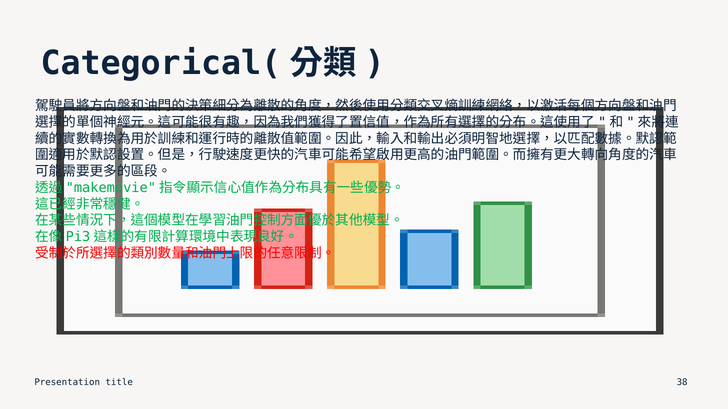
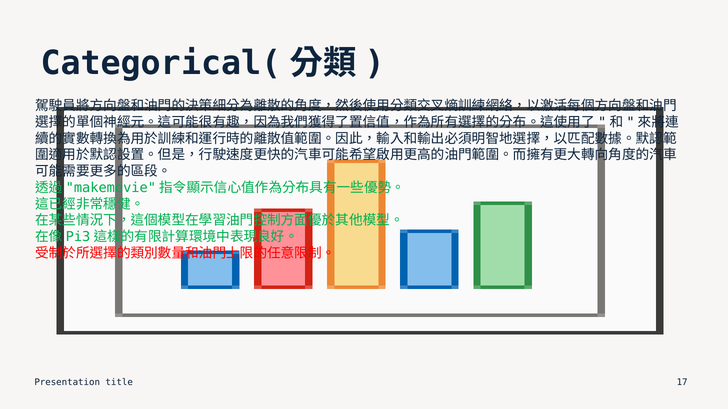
38: 38 -> 17 (682, 383)
